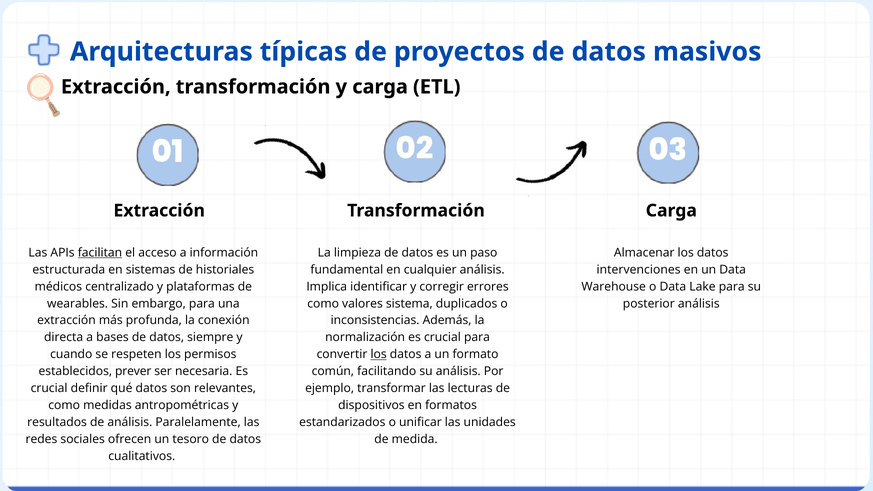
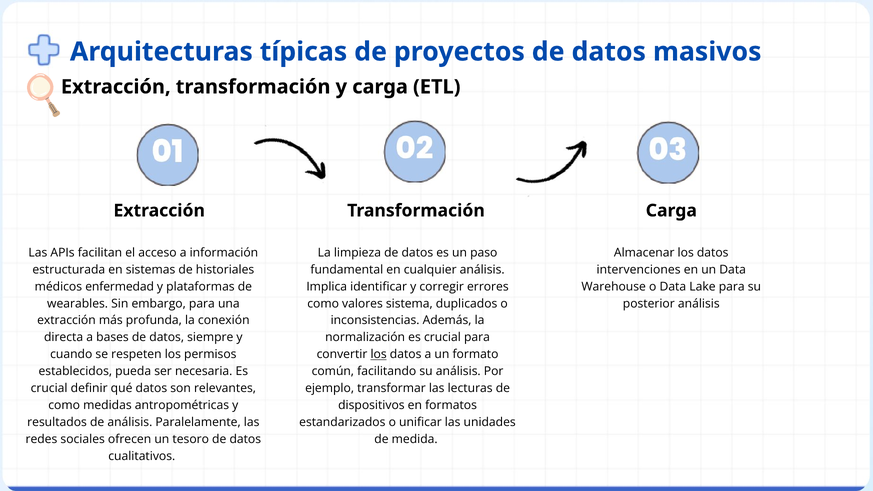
facilitan underline: present -> none (100, 253)
centralizado: centralizado -> enfermedad (120, 287)
prever: prever -> pueda (133, 371)
